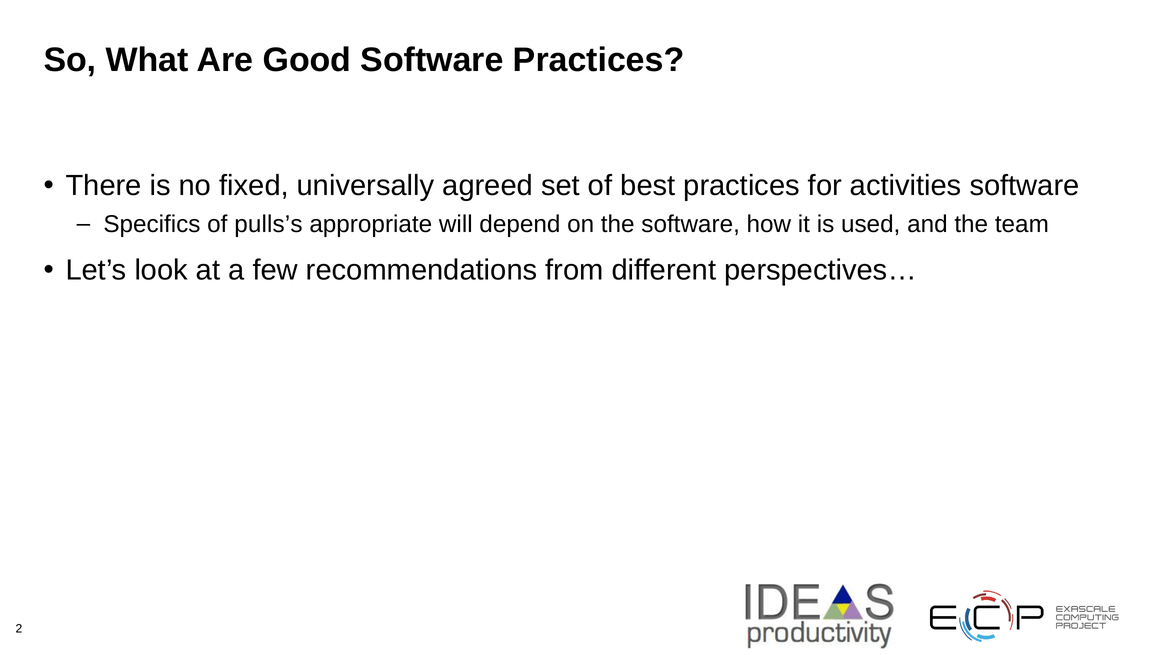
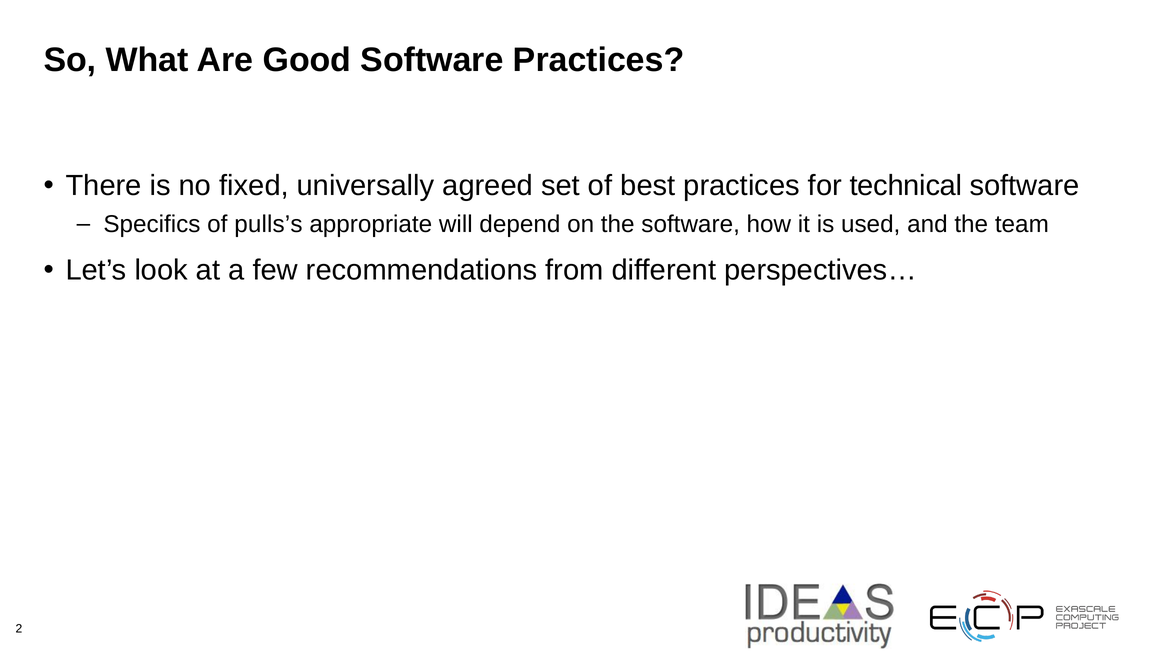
activities: activities -> technical (906, 186)
